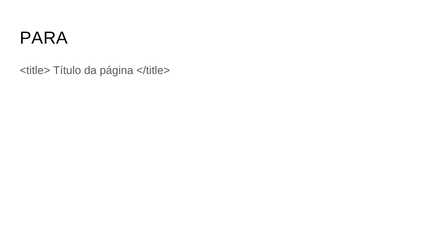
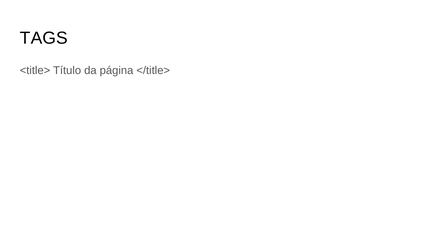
PARA: PARA -> TAGS (44, 38)
